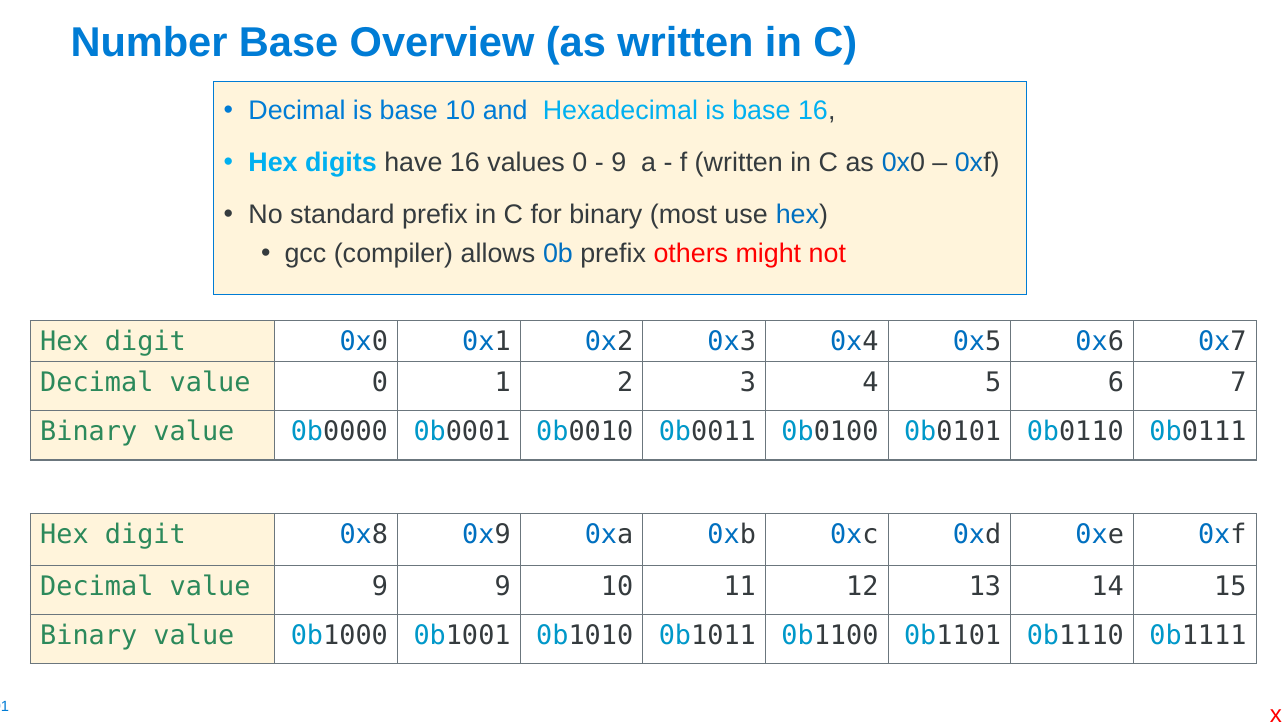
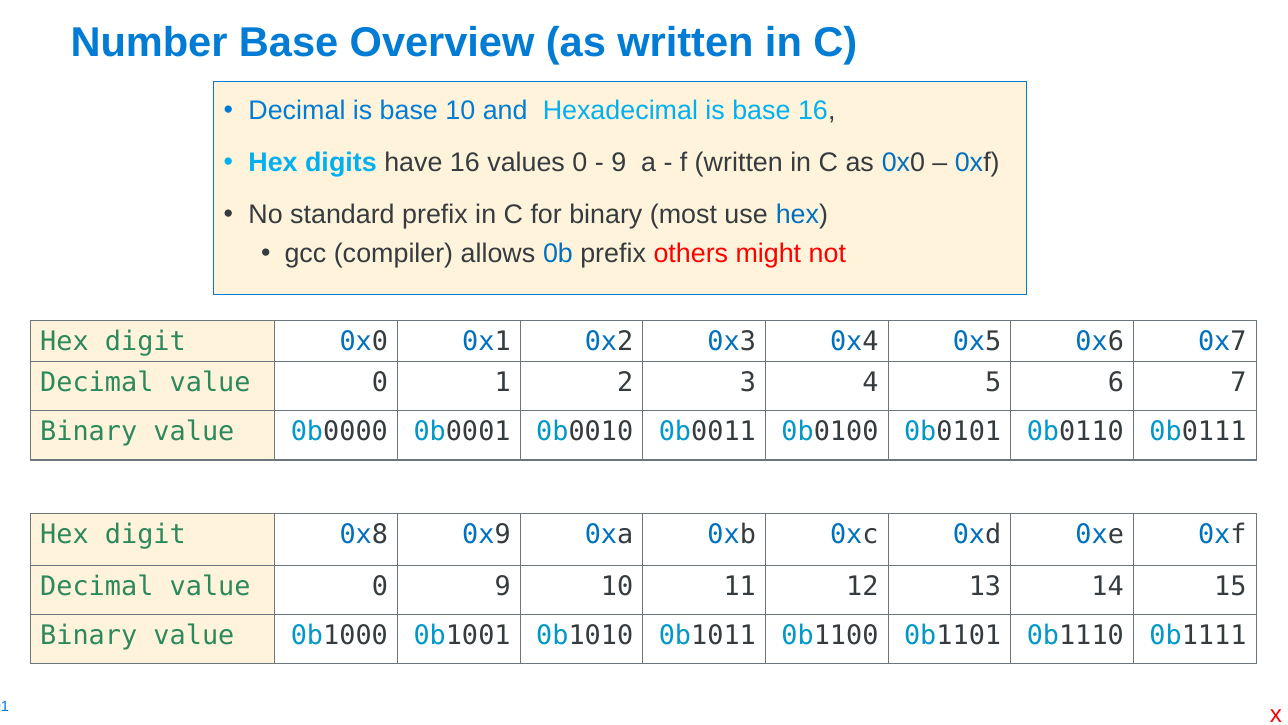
9: 9 -> 0 (380, 586)
